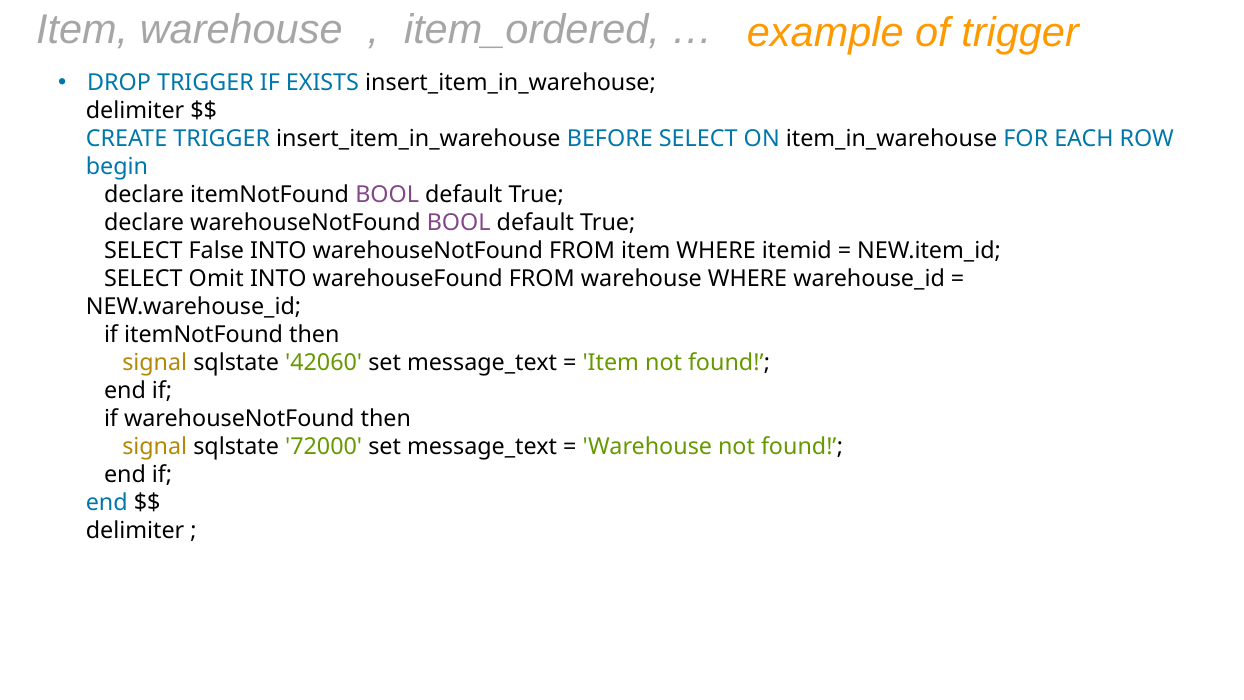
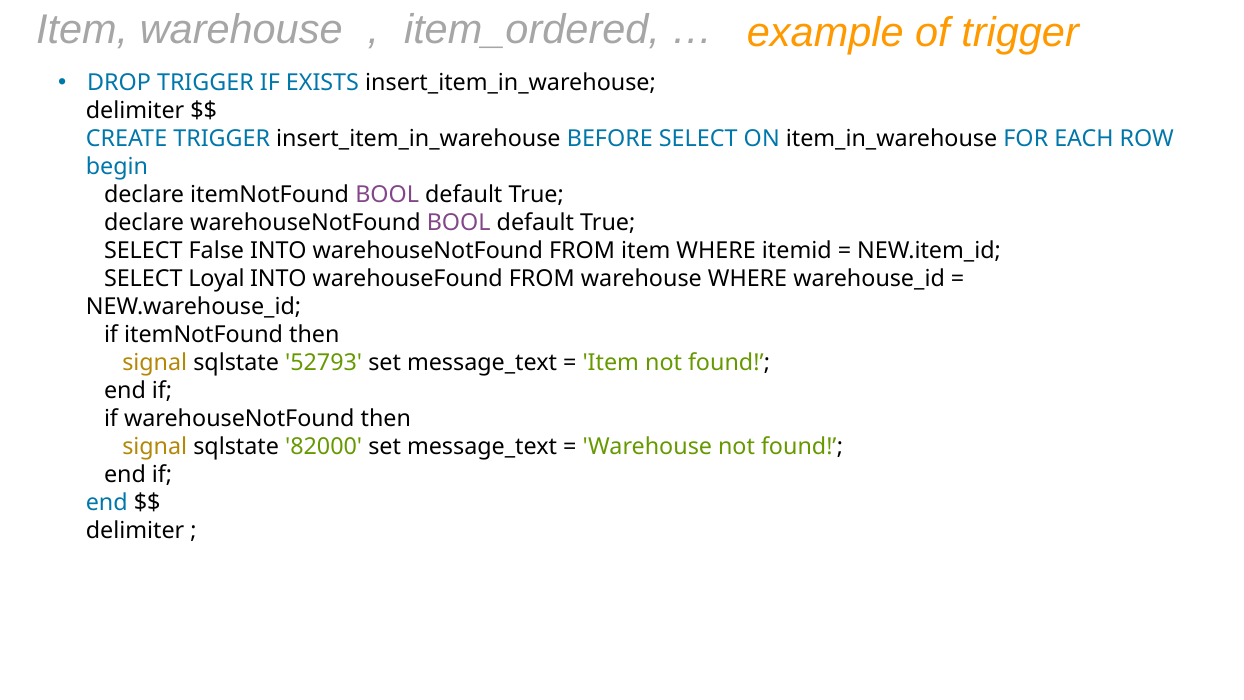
Omit: Omit -> Loyal (216, 279)
42060: 42060 -> 52793 (324, 363)
72000: 72000 -> 82000 (324, 447)
